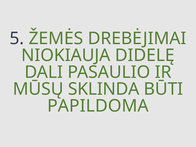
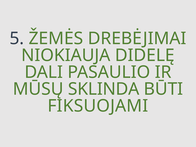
PAPILDOMA: PAPILDOMA -> FIKSUOJAMI (98, 106)
